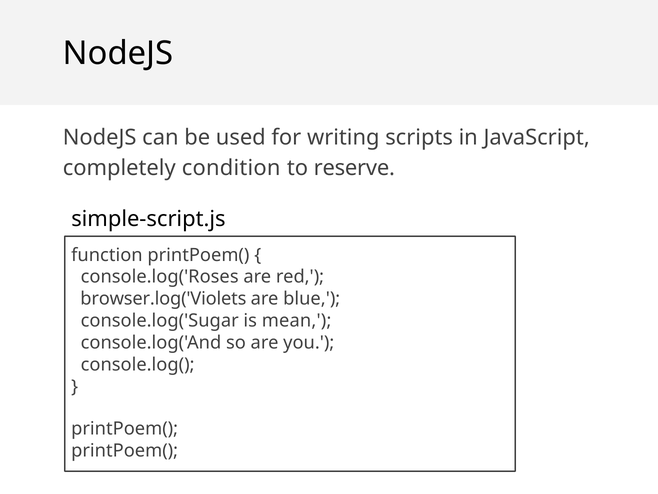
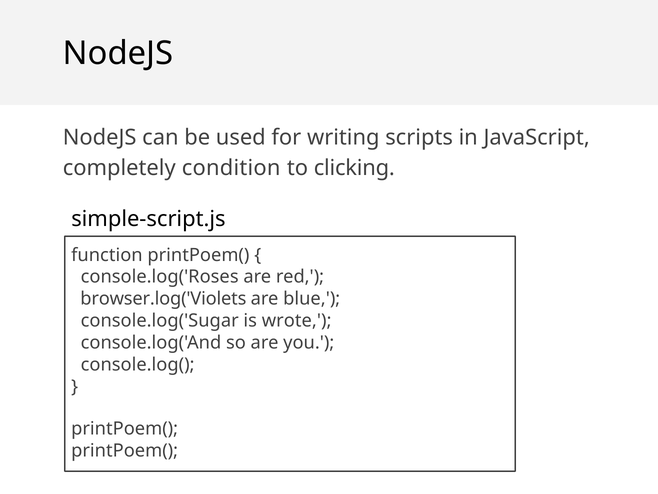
reserve: reserve -> clicking (354, 168)
mean: mean -> wrote (297, 321)
